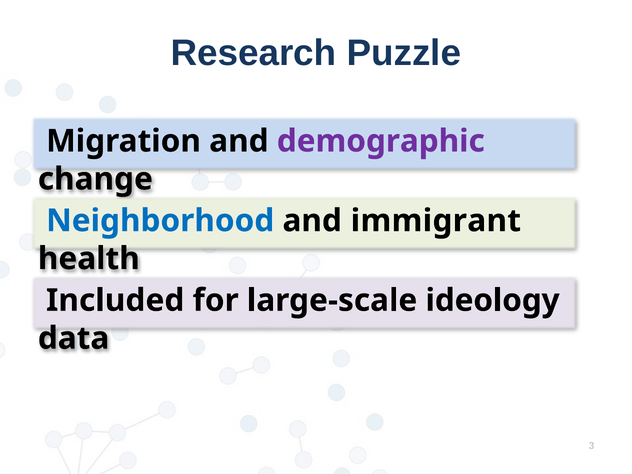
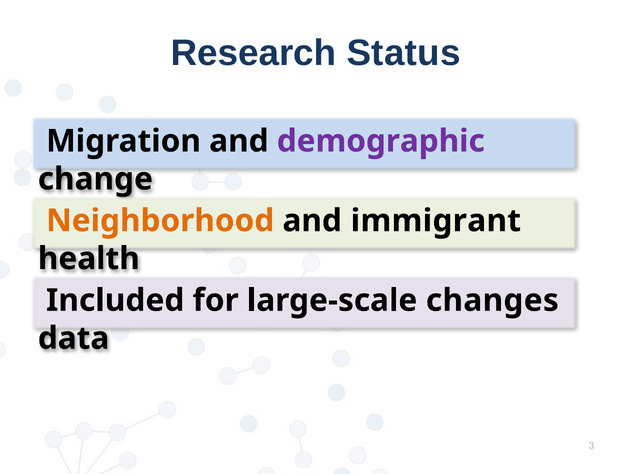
Puzzle: Puzzle -> Status (404, 53)
Neighborhood colour: blue -> orange (160, 221)
ideology: ideology -> changes (492, 300)
